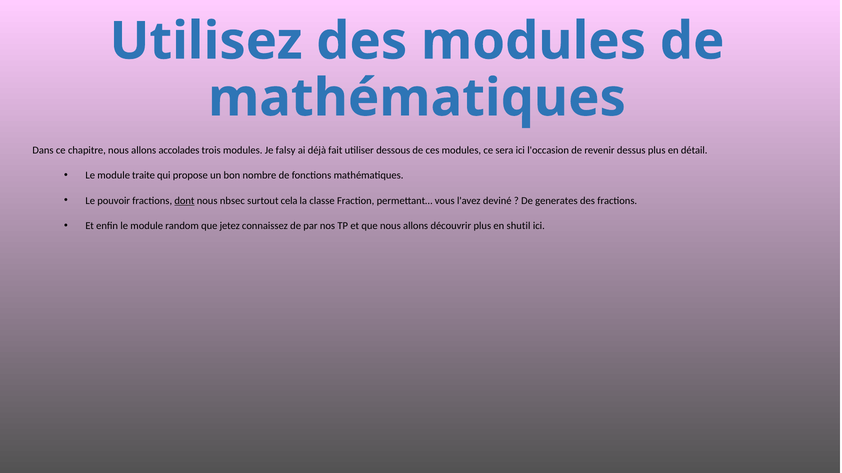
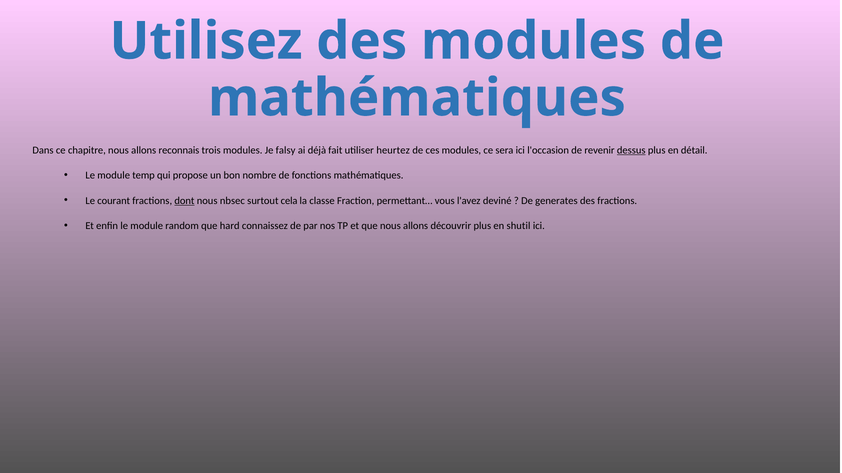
accolades: accolades -> reconnais (179, 150)
dessous: dessous -> heurtez (393, 150)
dessus underline: none -> present (631, 150)
traite: traite -> temp (144, 176)
pouvoir: pouvoir -> courant (114, 201)
jetez: jetez -> hard (230, 226)
